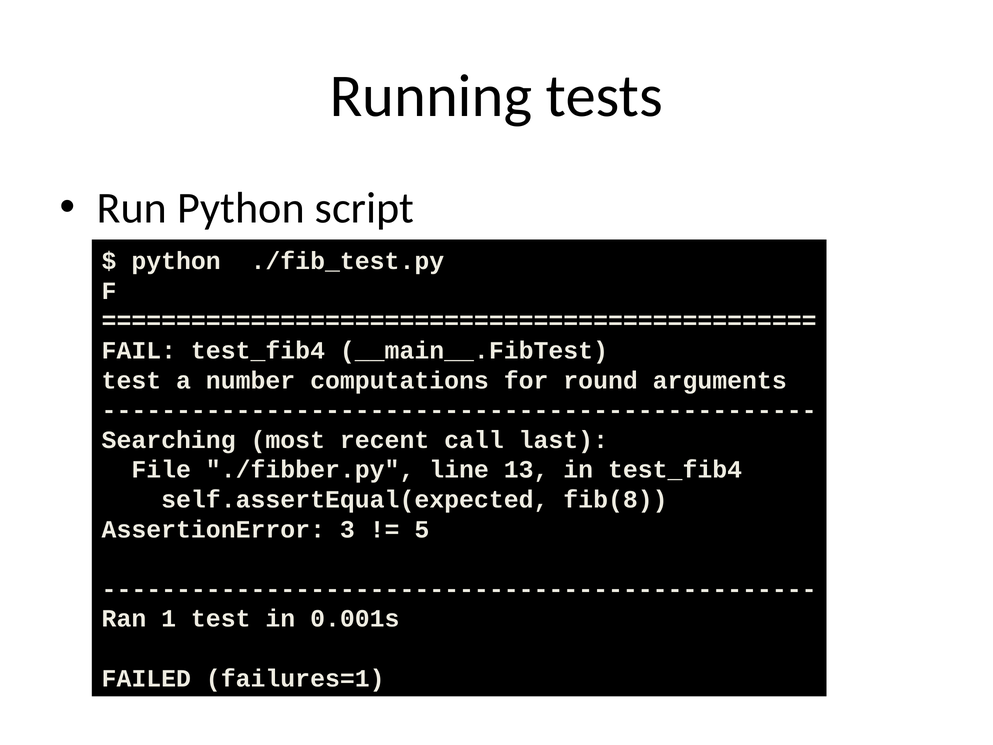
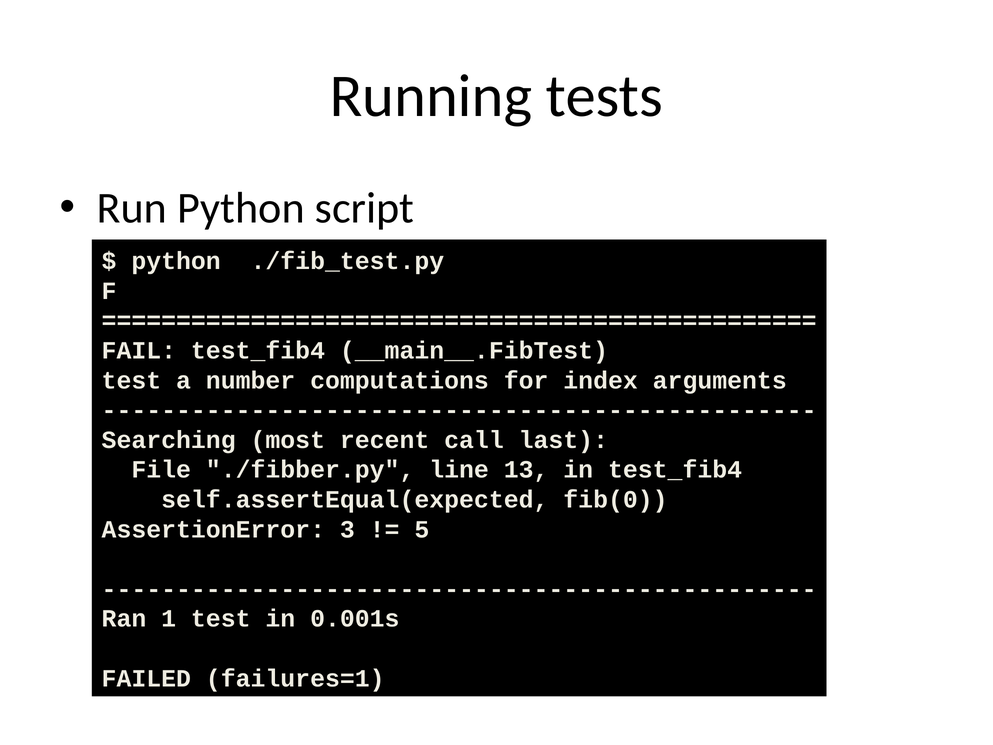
round: round -> index (601, 380)
fib(8: fib(8 -> fib(0 (615, 499)
